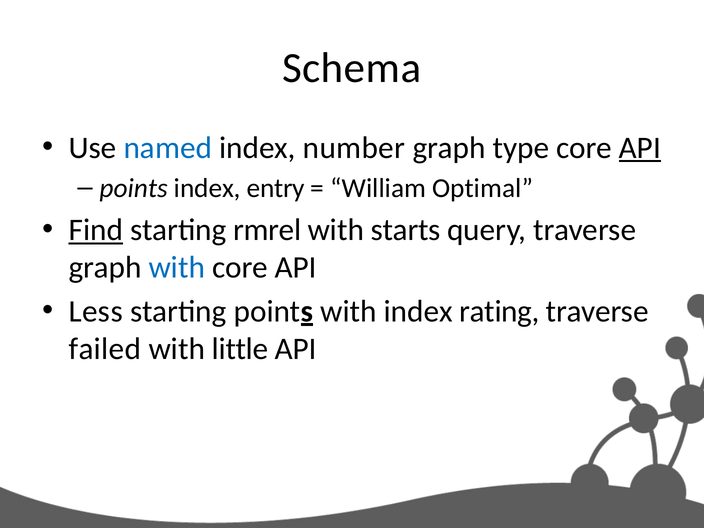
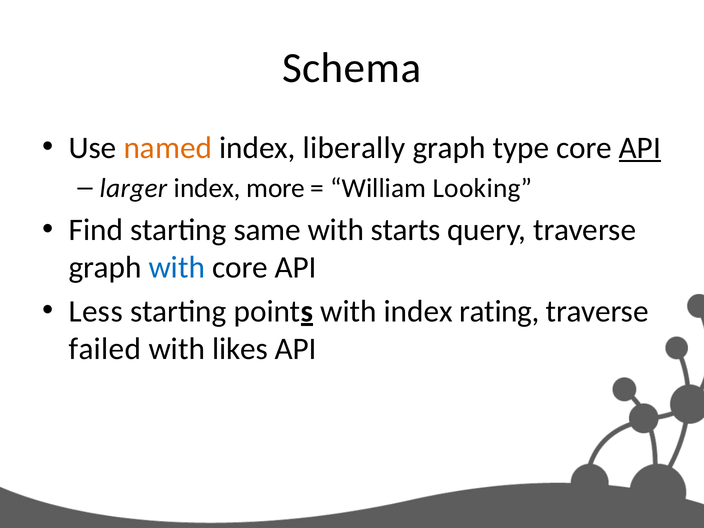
named colour: blue -> orange (168, 148)
number: number -> liberally (354, 148)
points: points -> larger (133, 188)
entry: entry -> more (276, 188)
Optimal: Optimal -> Looking (483, 188)
Find underline: present -> none (96, 230)
rmrel: rmrel -> same (267, 230)
little: little -> likes (240, 349)
